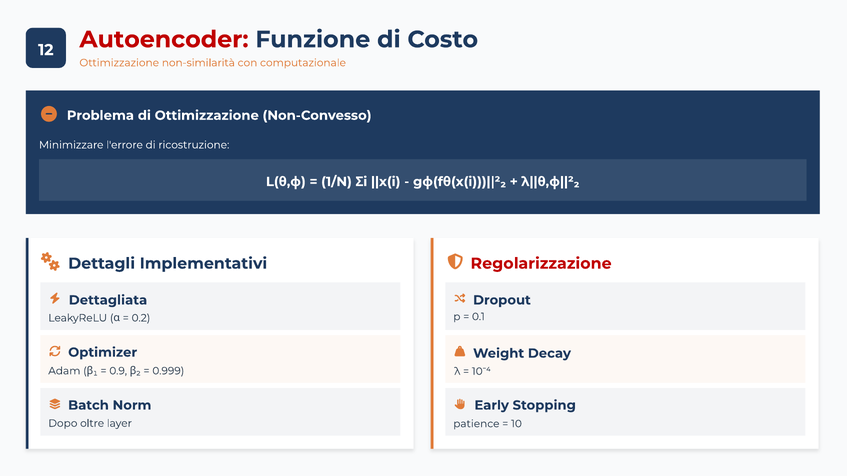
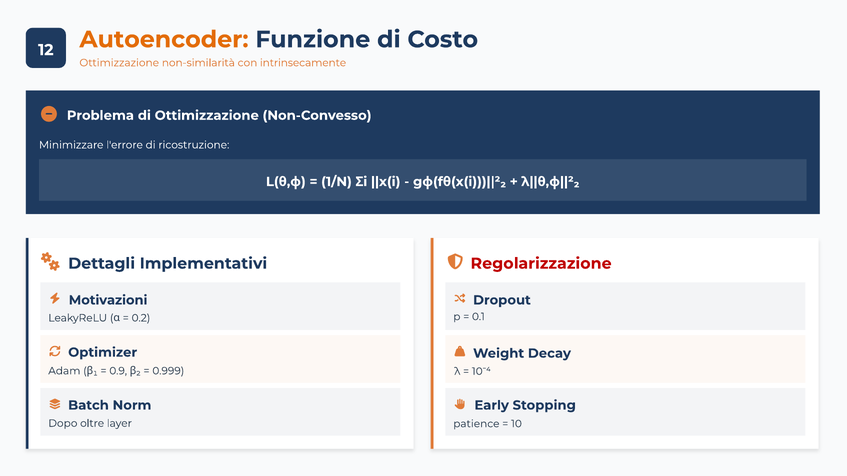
Autoencoder colour: red -> orange (164, 40)
computazionale: computazionale -> intrinsecamente (303, 63)
Dettagliata: Dettagliata -> Motivazioni (108, 300)
